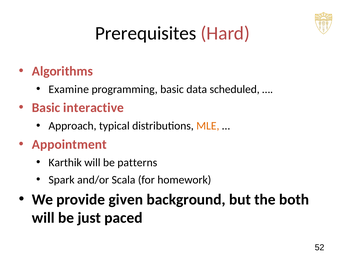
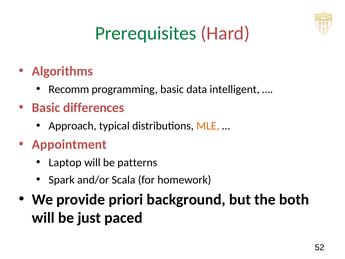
Prerequisites colour: black -> green (146, 33)
Examine: Examine -> Recomm (69, 89)
scheduled: scheduled -> intelligent (235, 89)
interactive: interactive -> differences (94, 108)
Karthik: Karthik -> Laptop (65, 162)
given: given -> priori (126, 199)
